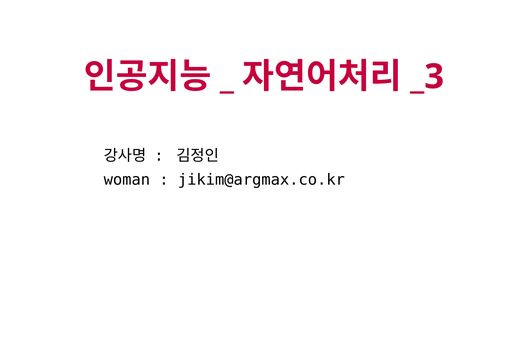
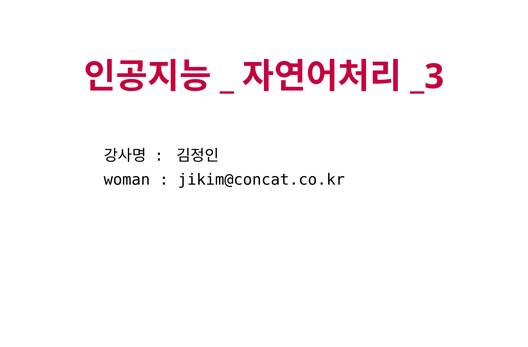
jikim@argmax.co.kr: jikim@argmax.co.kr -> jikim@concat.co.kr (261, 180)
